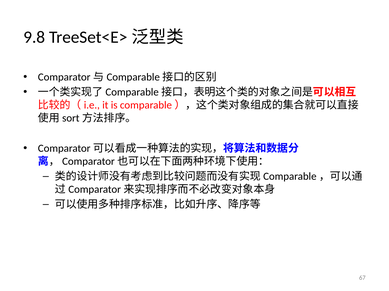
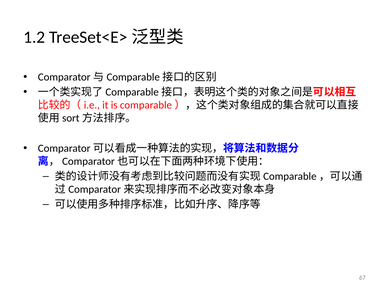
9.8: 9.8 -> 1.2 (34, 37)
